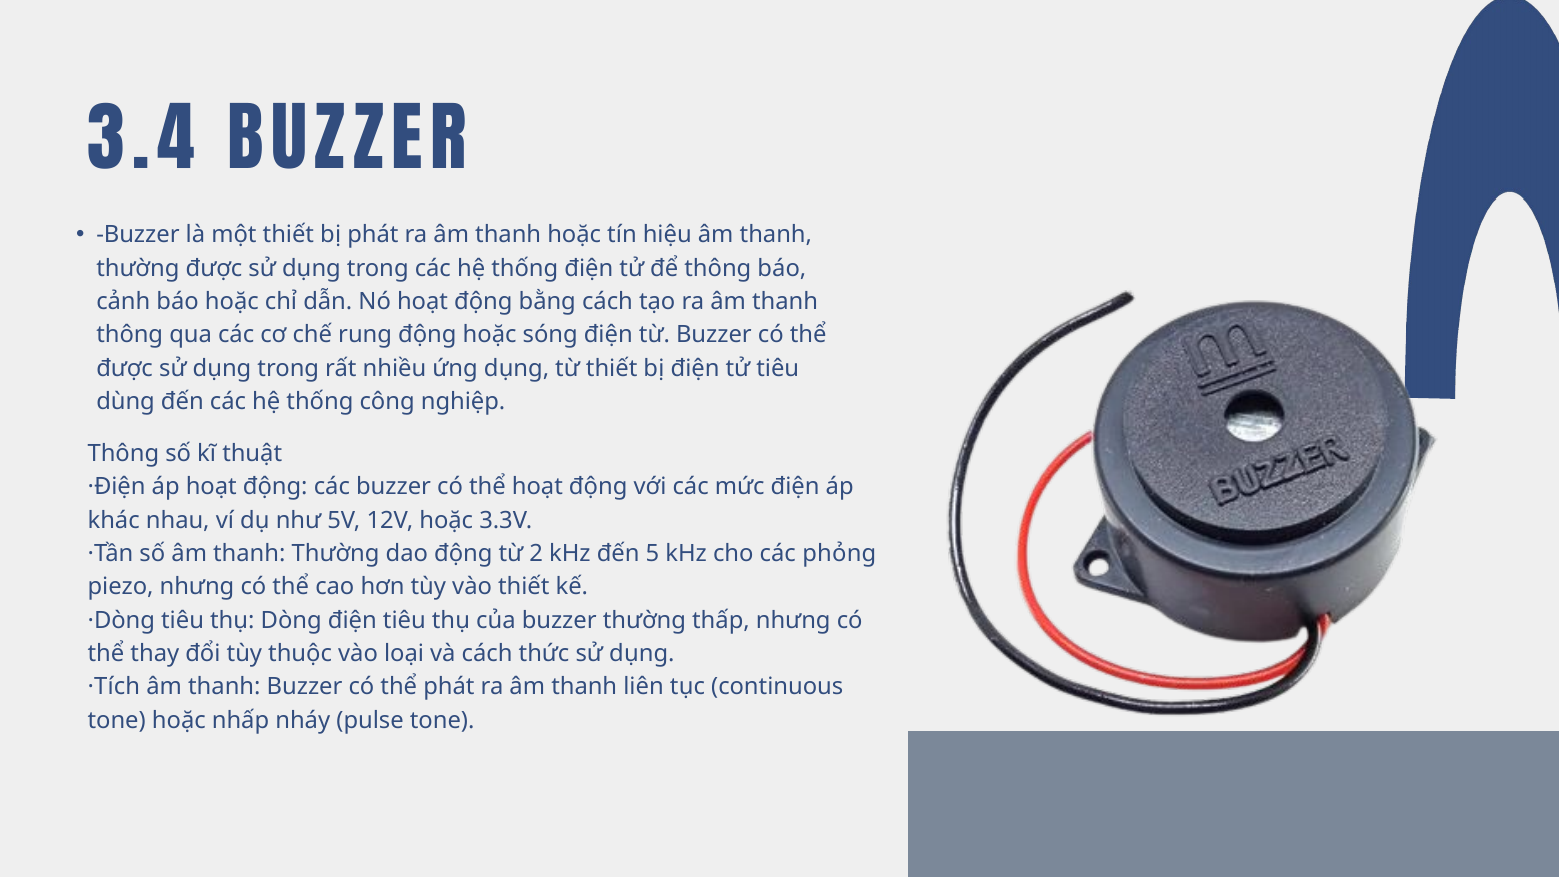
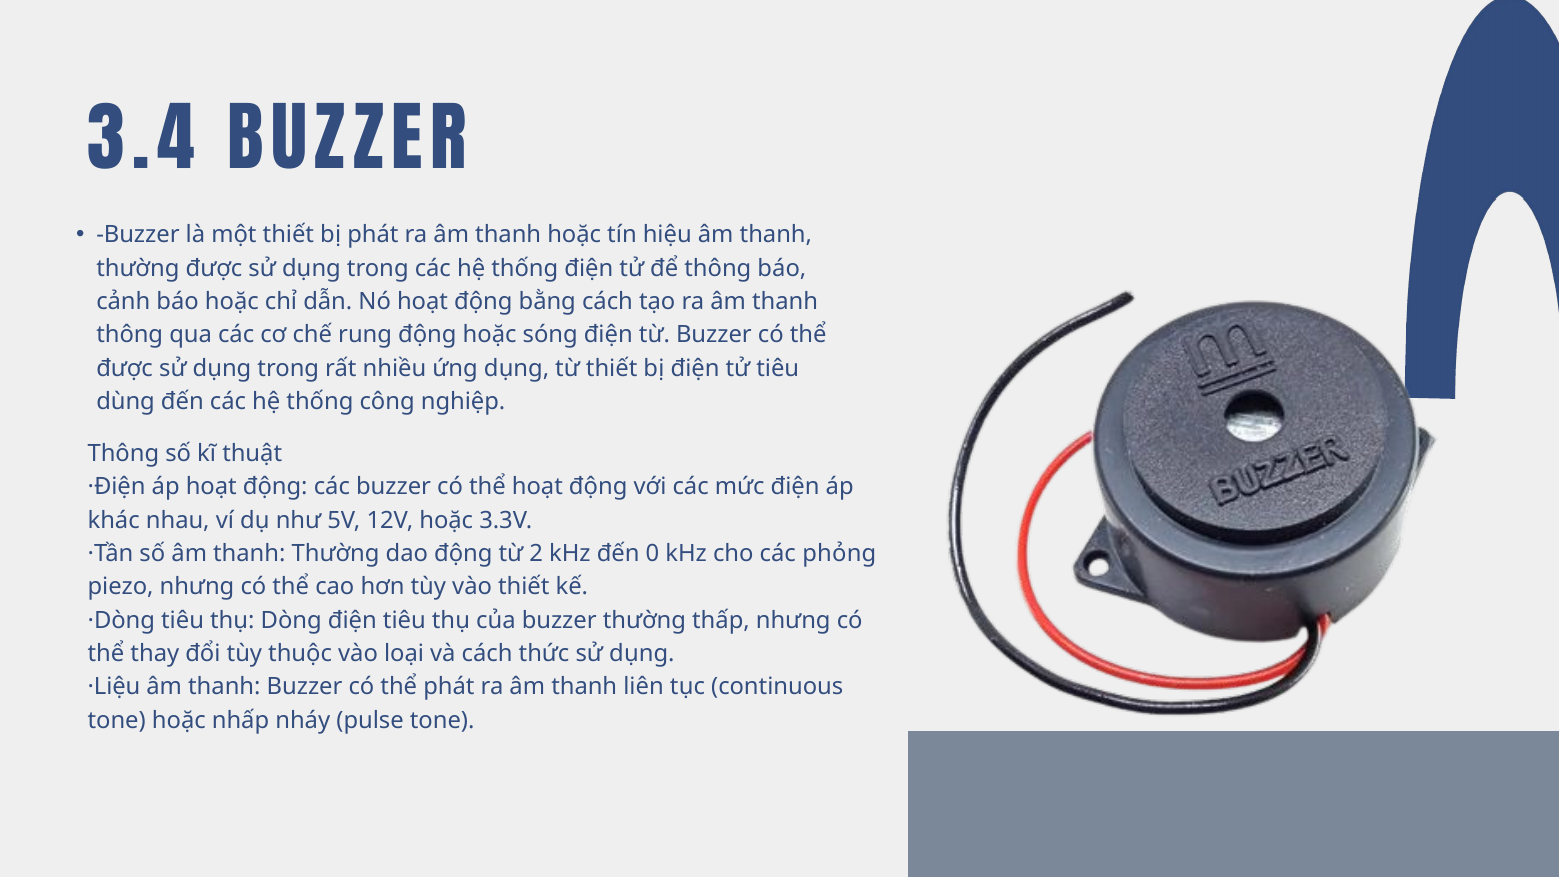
5: 5 -> 0 (652, 554)
·Tích: ·Tích -> ·Liệu (114, 687)
